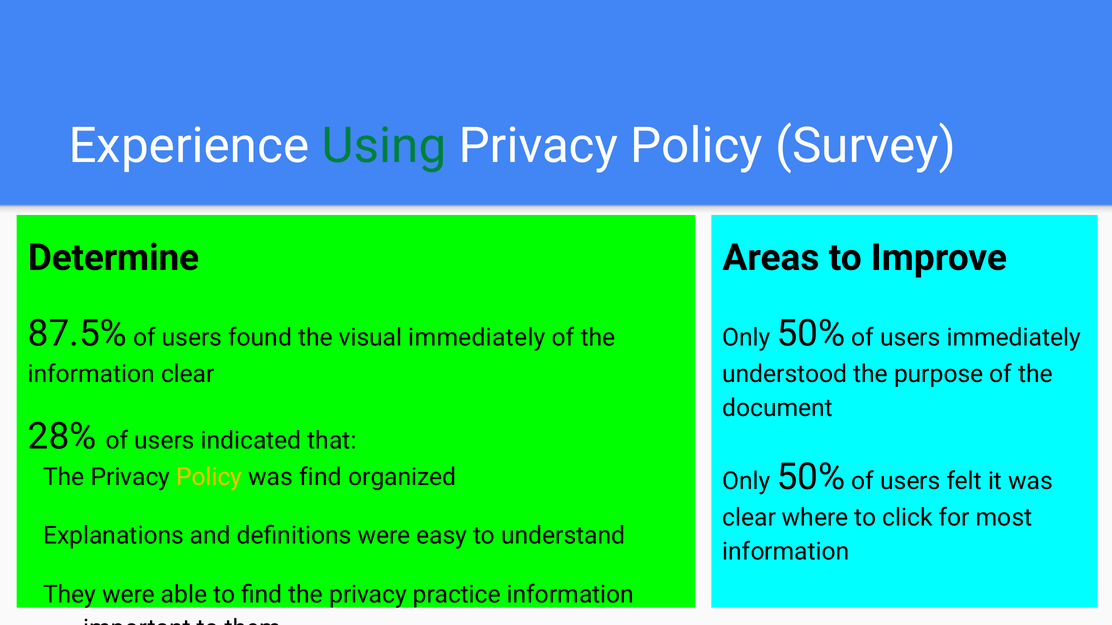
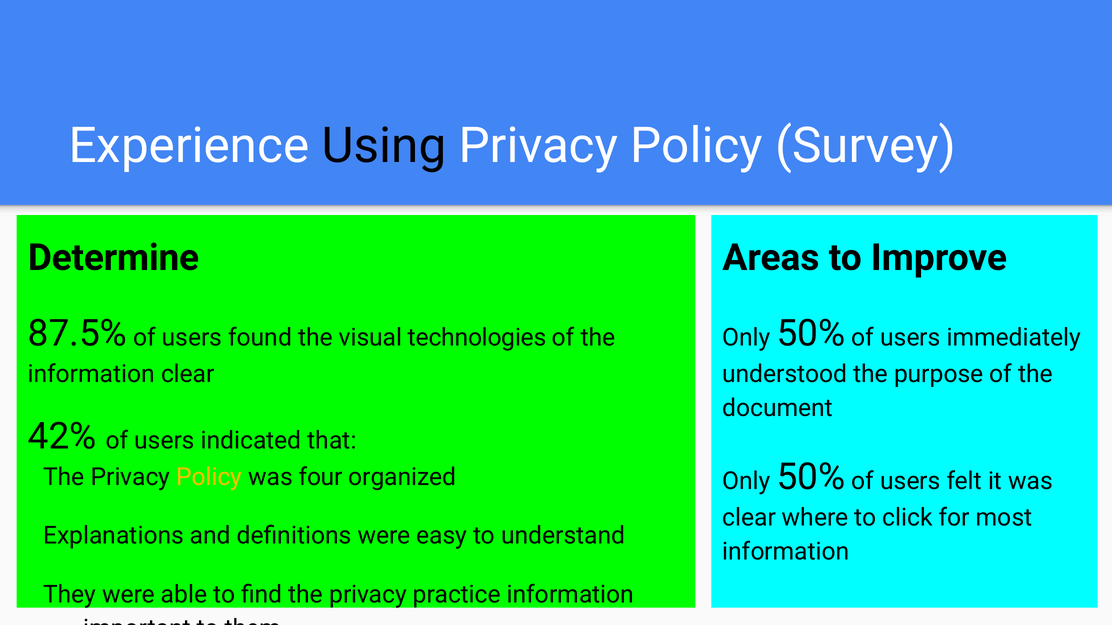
Using colour: green -> black (384, 146)
visual immediately: immediately -> technologies (477, 338)
28%: 28% -> 42% (62, 437)
was find: find -> four (321, 478)
